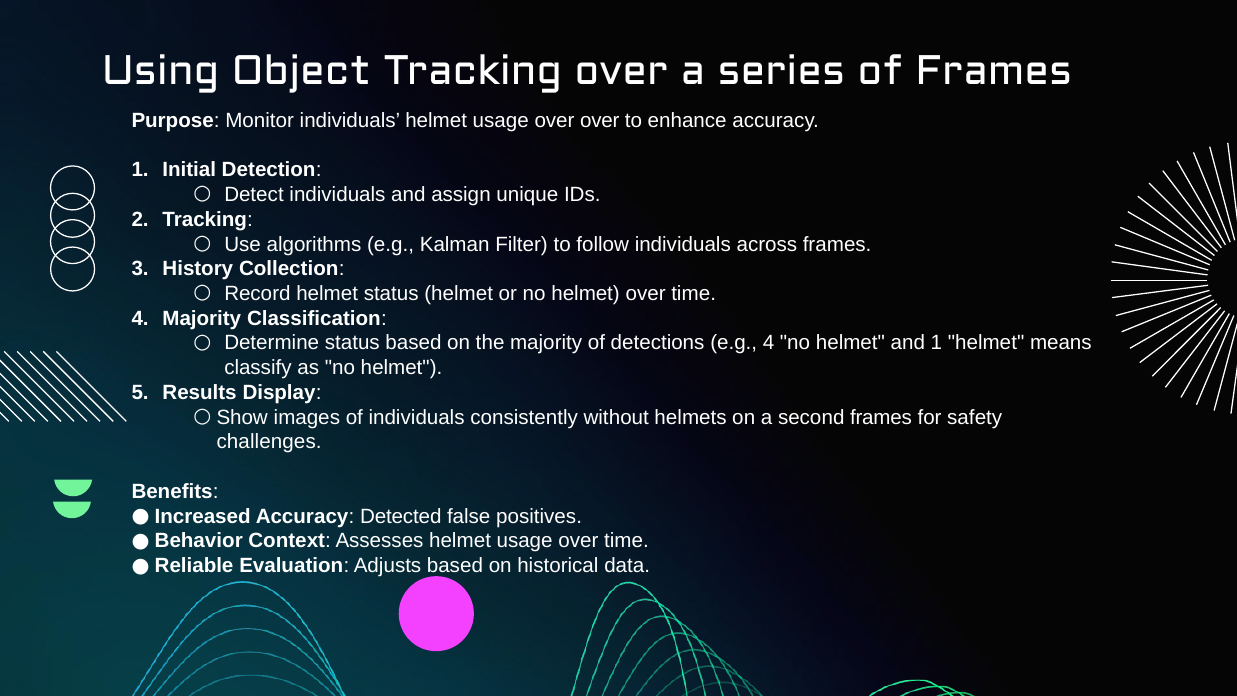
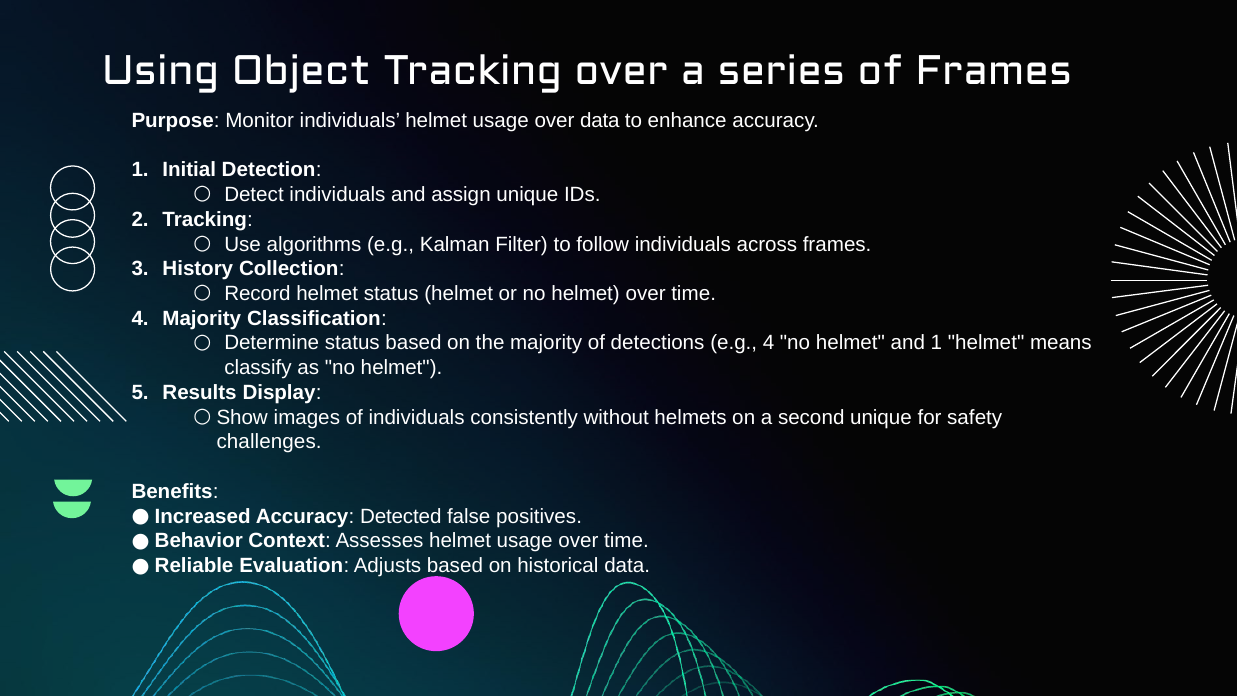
over over: over -> data (600, 120)
second frames: frames -> unique (881, 417)
